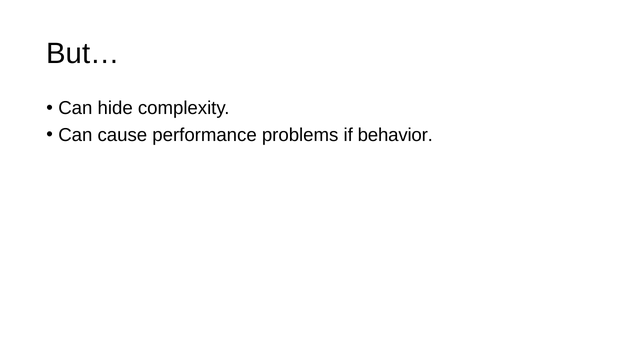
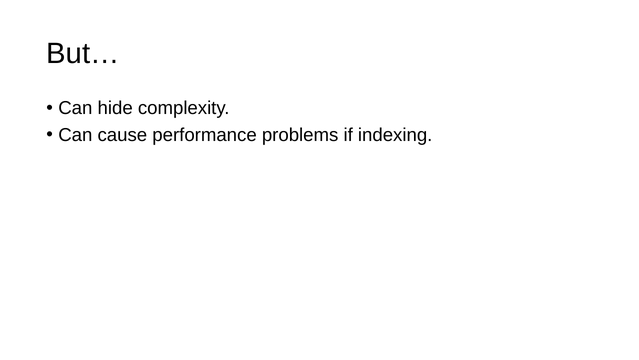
behavior: behavior -> indexing (395, 135)
